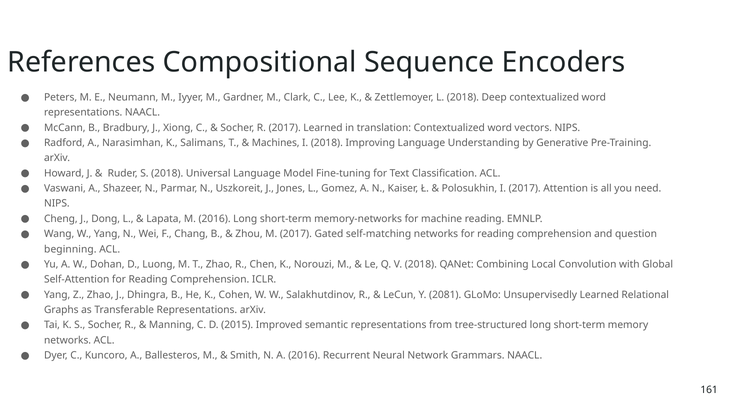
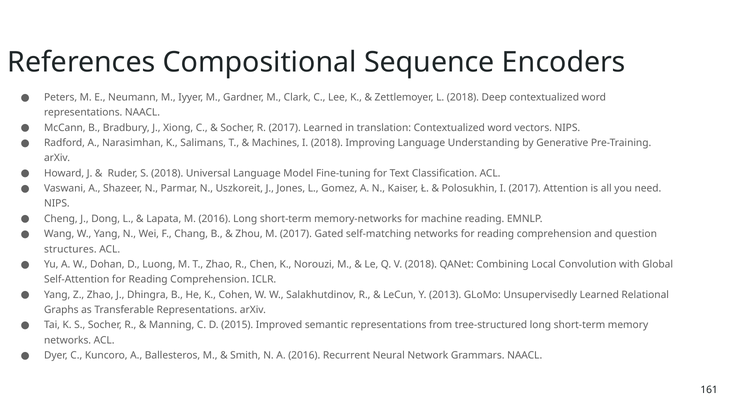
beginning: beginning -> structures (70, 249)
2081: 2081 -> 2013 (445, 295)
